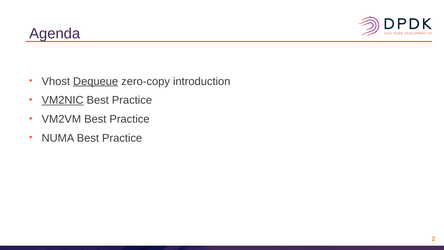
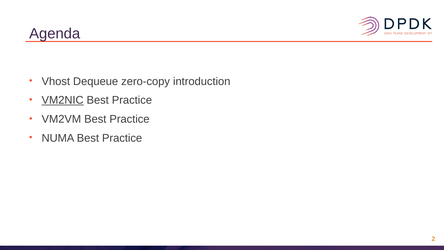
Dequeue underline: present -> none (96, 81)
